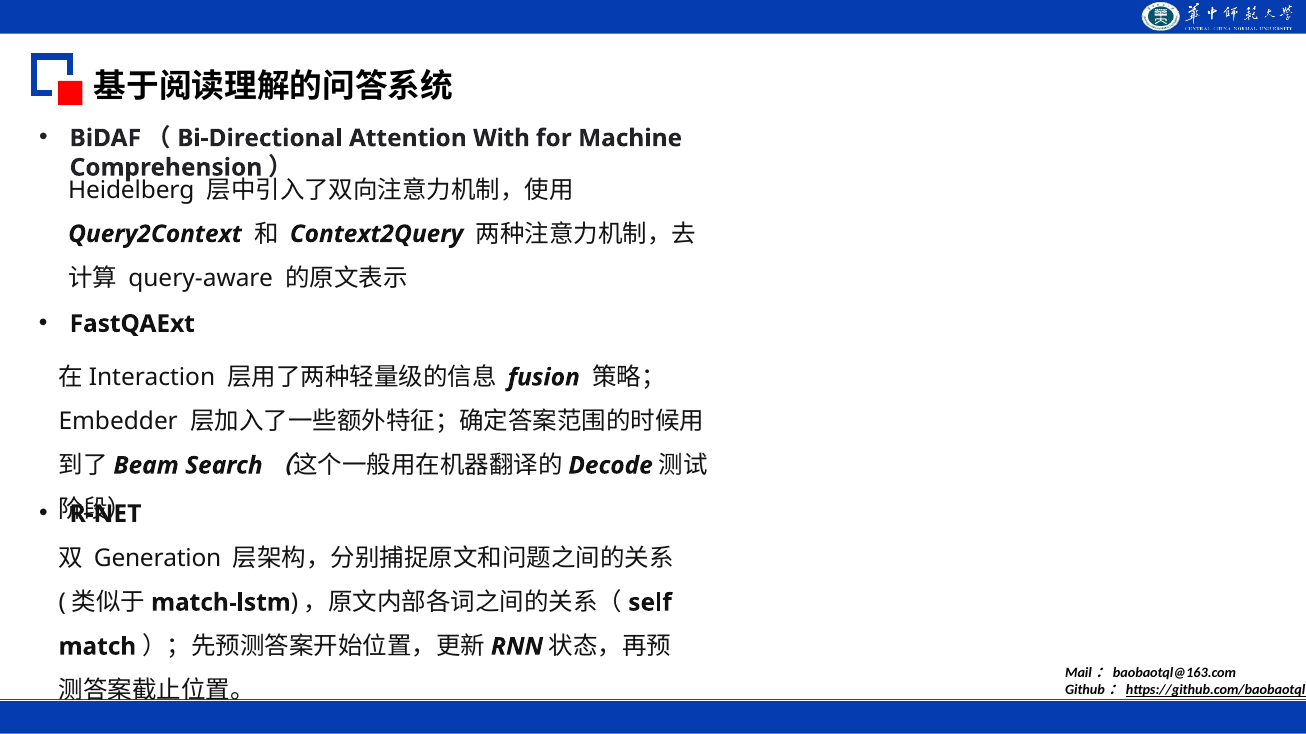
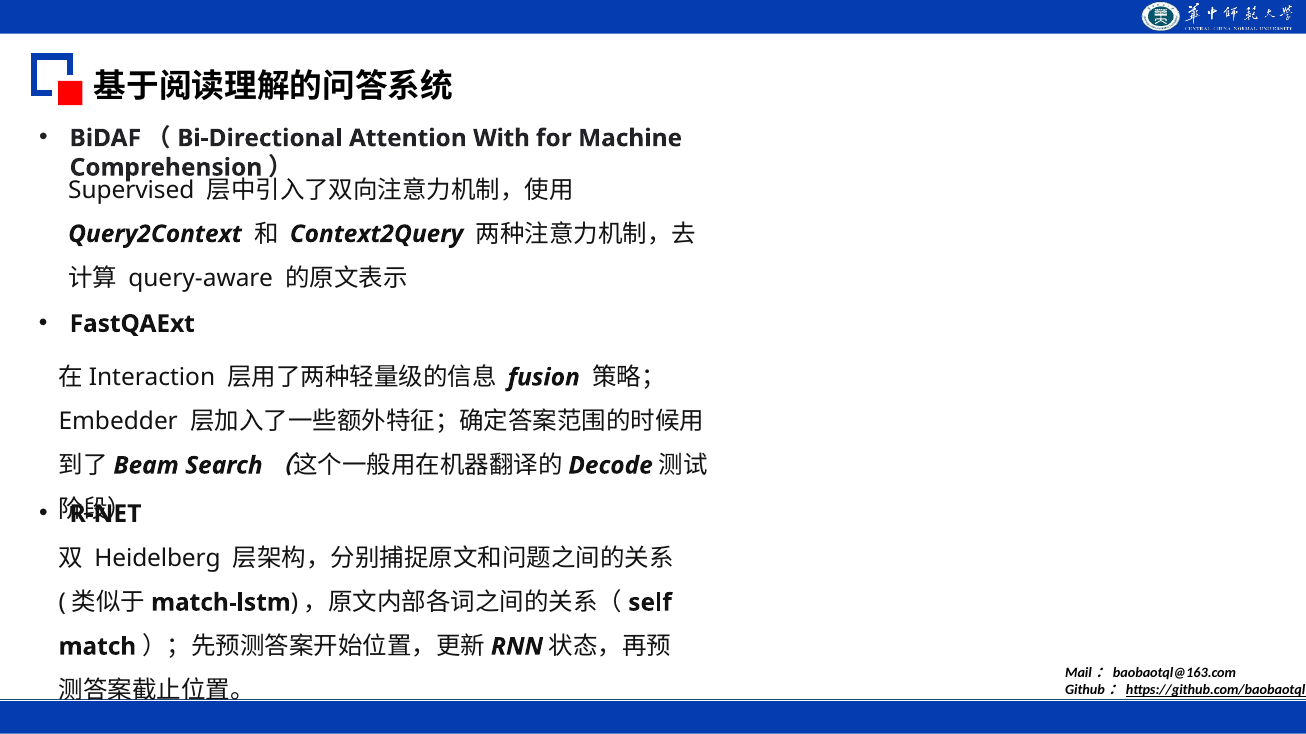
Heidelberg: Heidelberg -> Supervised (131, 190)
Generation: Generation -> Heidelberg (158, 559)
